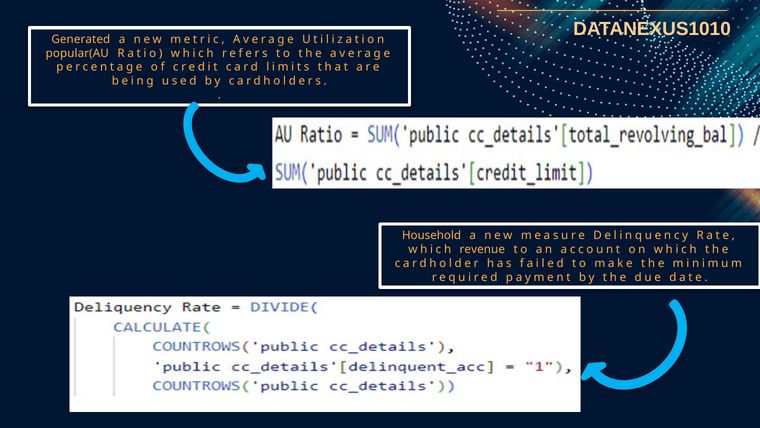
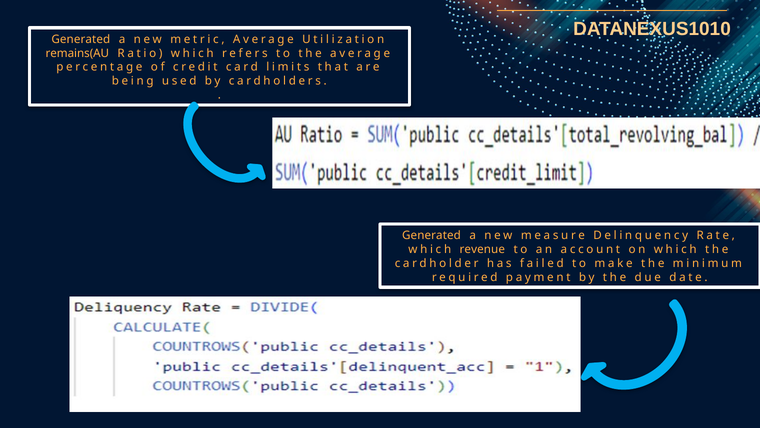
popular(AU: popular(AU -> remains(AU (77, 53)
Household: Household -> Generated (431, 235)
